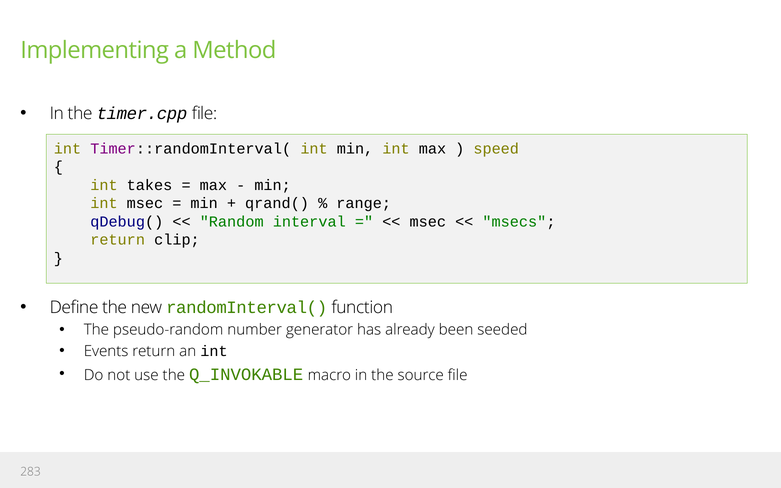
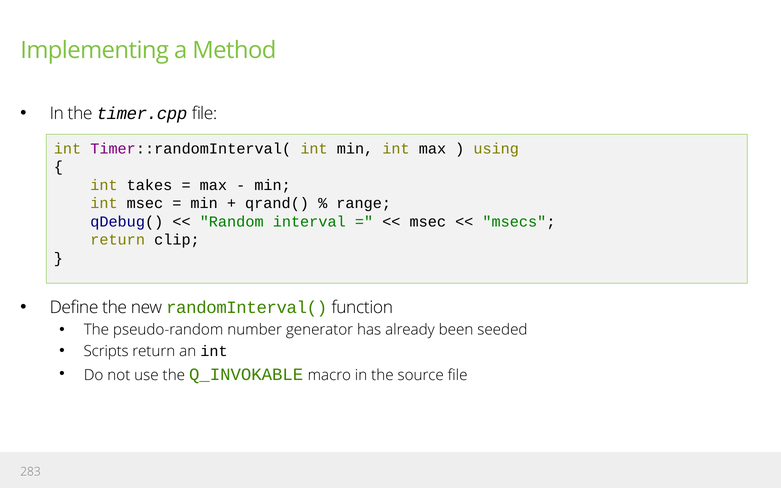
speed: speed -> using (496, 149)
Events: Events -> Scripts (106, 351)
